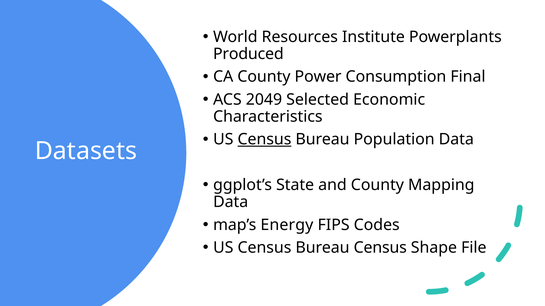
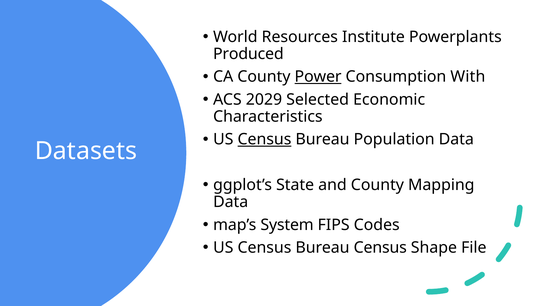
Power underline: none -> present (318, 77)
Final: Final -> With (468, 77)
2049: 2049 -> 2029 (264, 100)
Energy: Energy -> System (287, 225)
